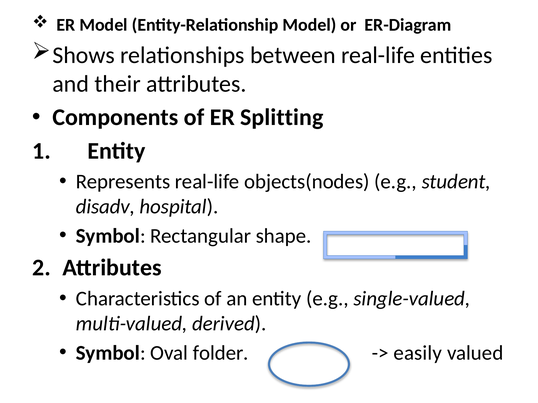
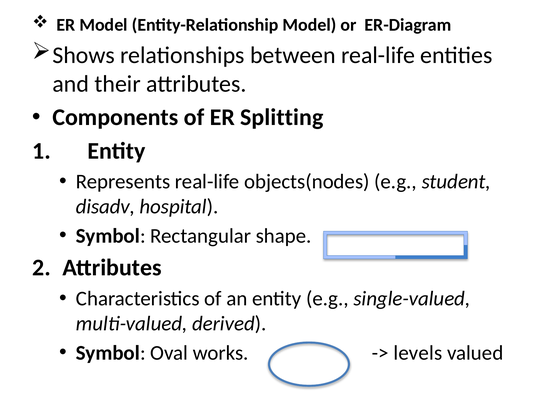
folder: folder -> works (221, 353)
easily: easily -> levels (418, 353)
